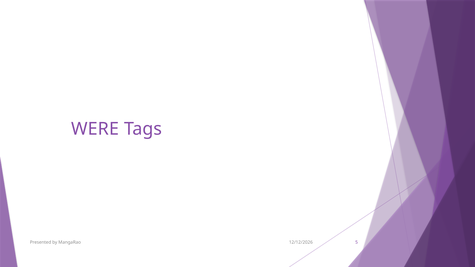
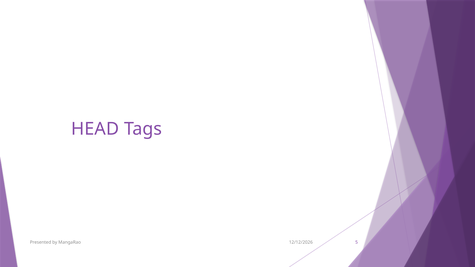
WERE: WERE -> HEAD (95, 129)
